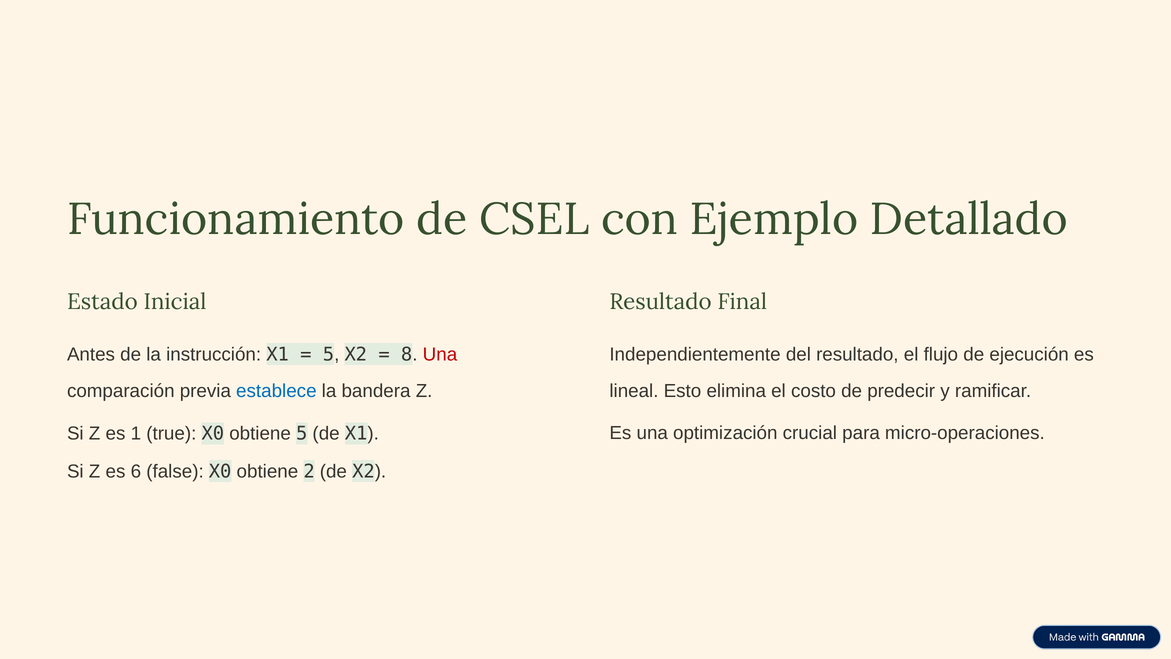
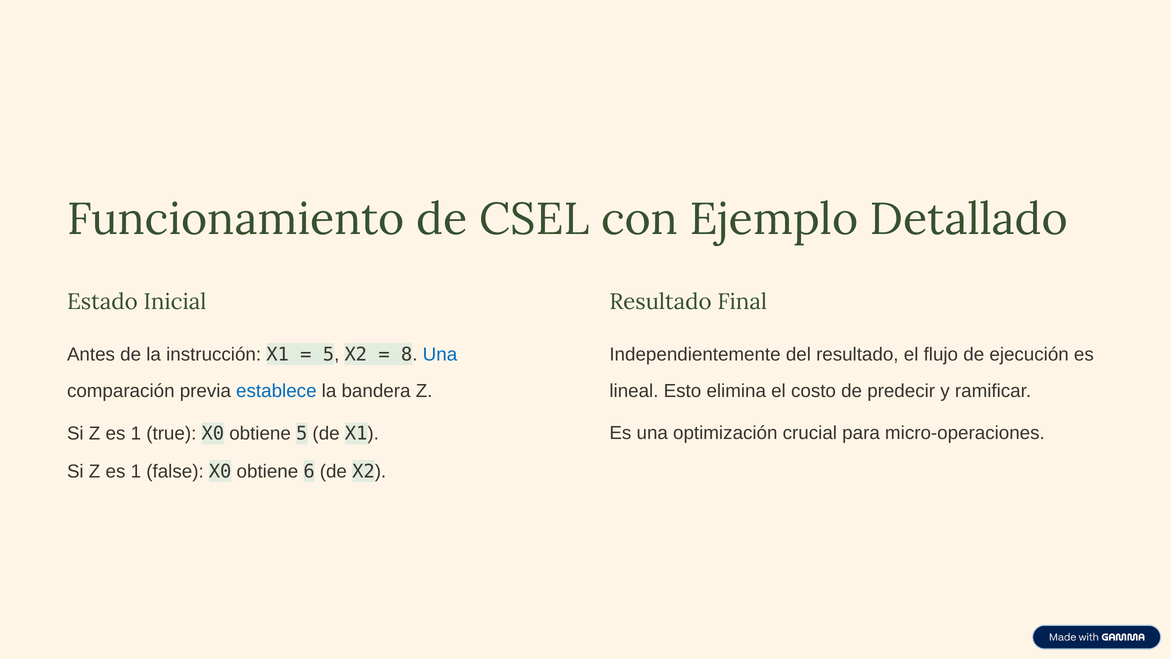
Una colour: red -> blue (440, 354)
6: 6 -> 1 (136, 471)
2: 2 -> 6 (309, 471)
